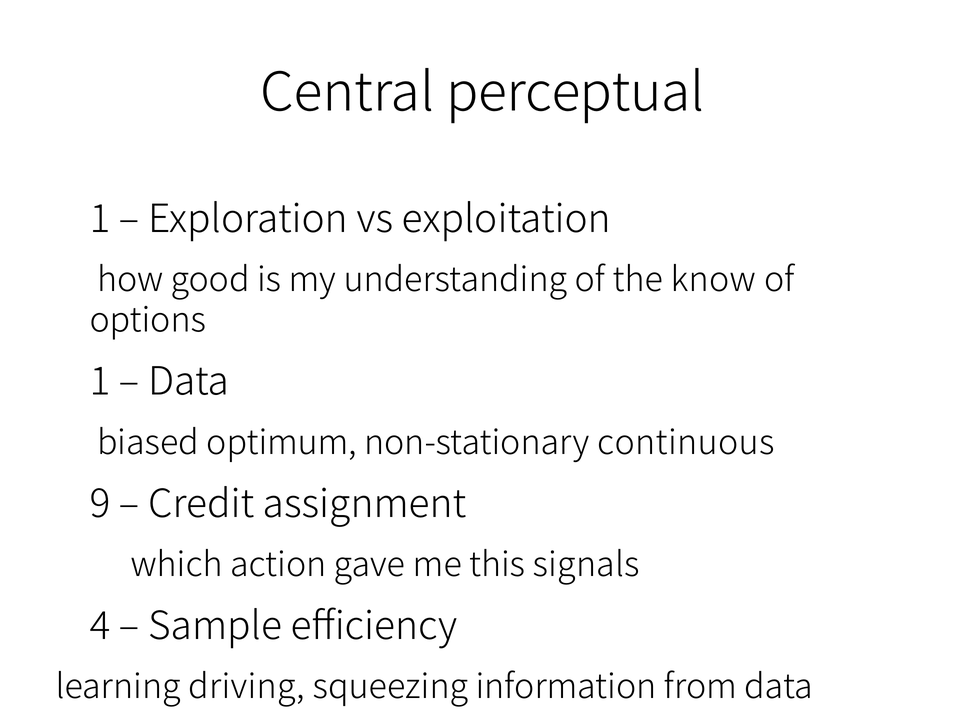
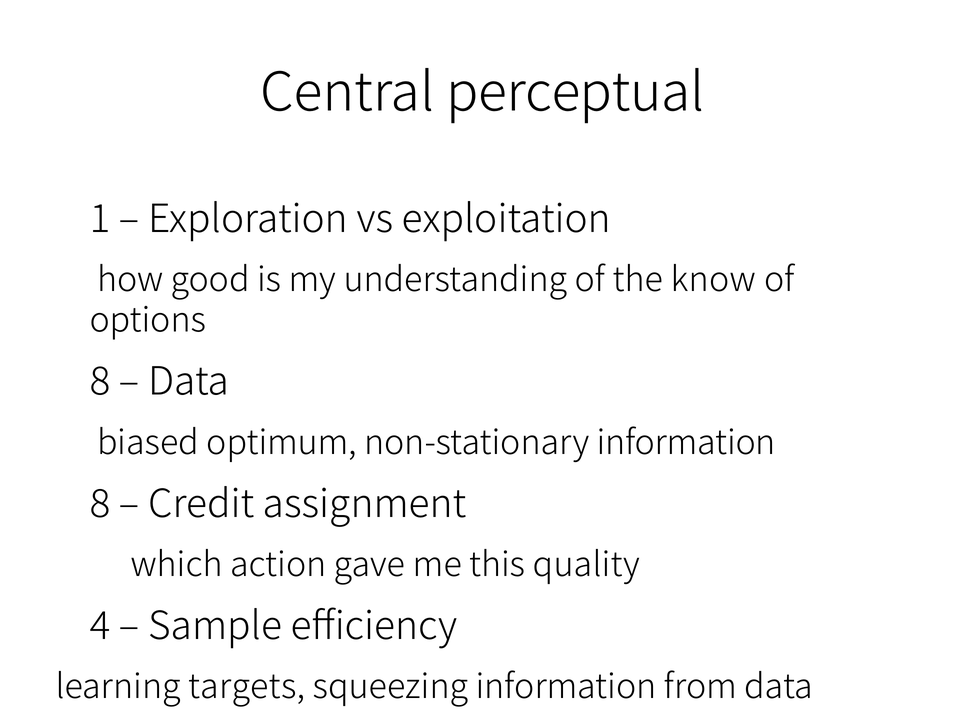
1: 1 -> 8 (100, 382)
non-stationary continuous: continuous -> information (686, 443)
9: 9 -> 8 (100, 504)
signals: signals -> quality (586, 565)
driving: driving -> targets (247, 687)
